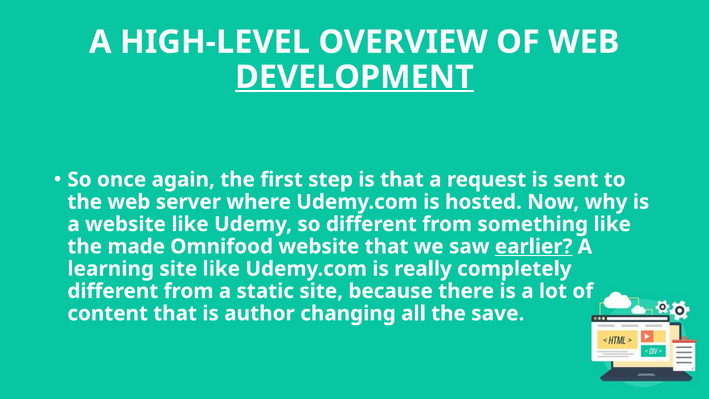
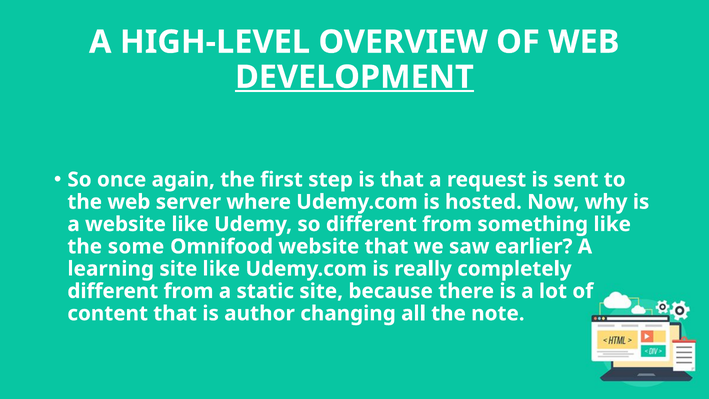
made: made -> some (136, 246)
earlier underline: present -> none (534, 246)
save: save -> note (498, 313)
